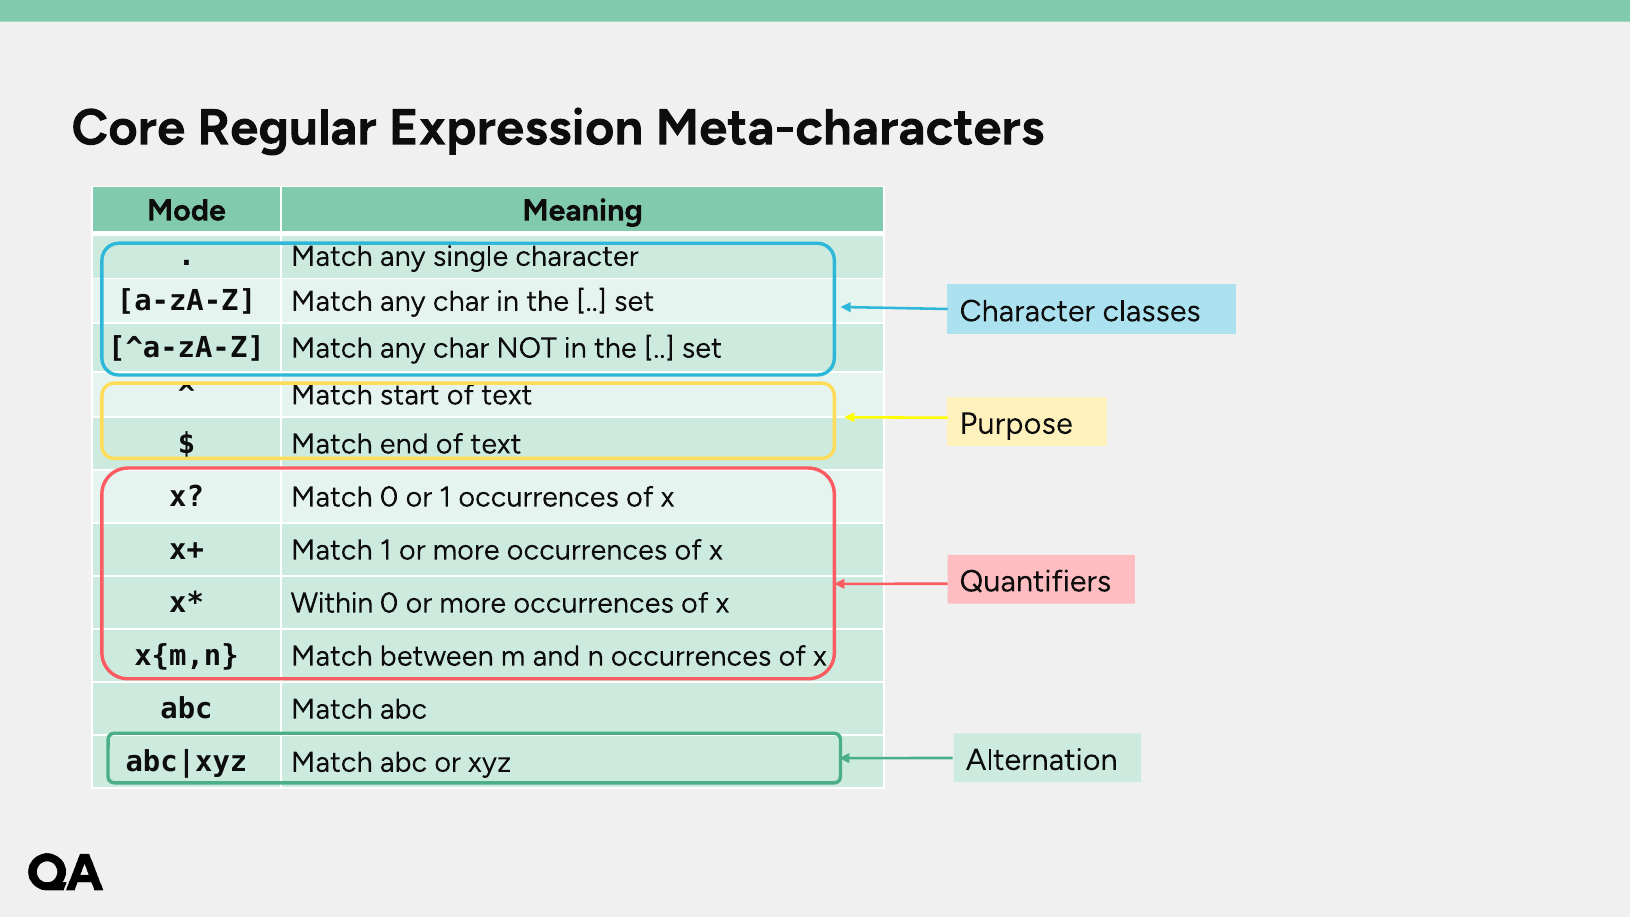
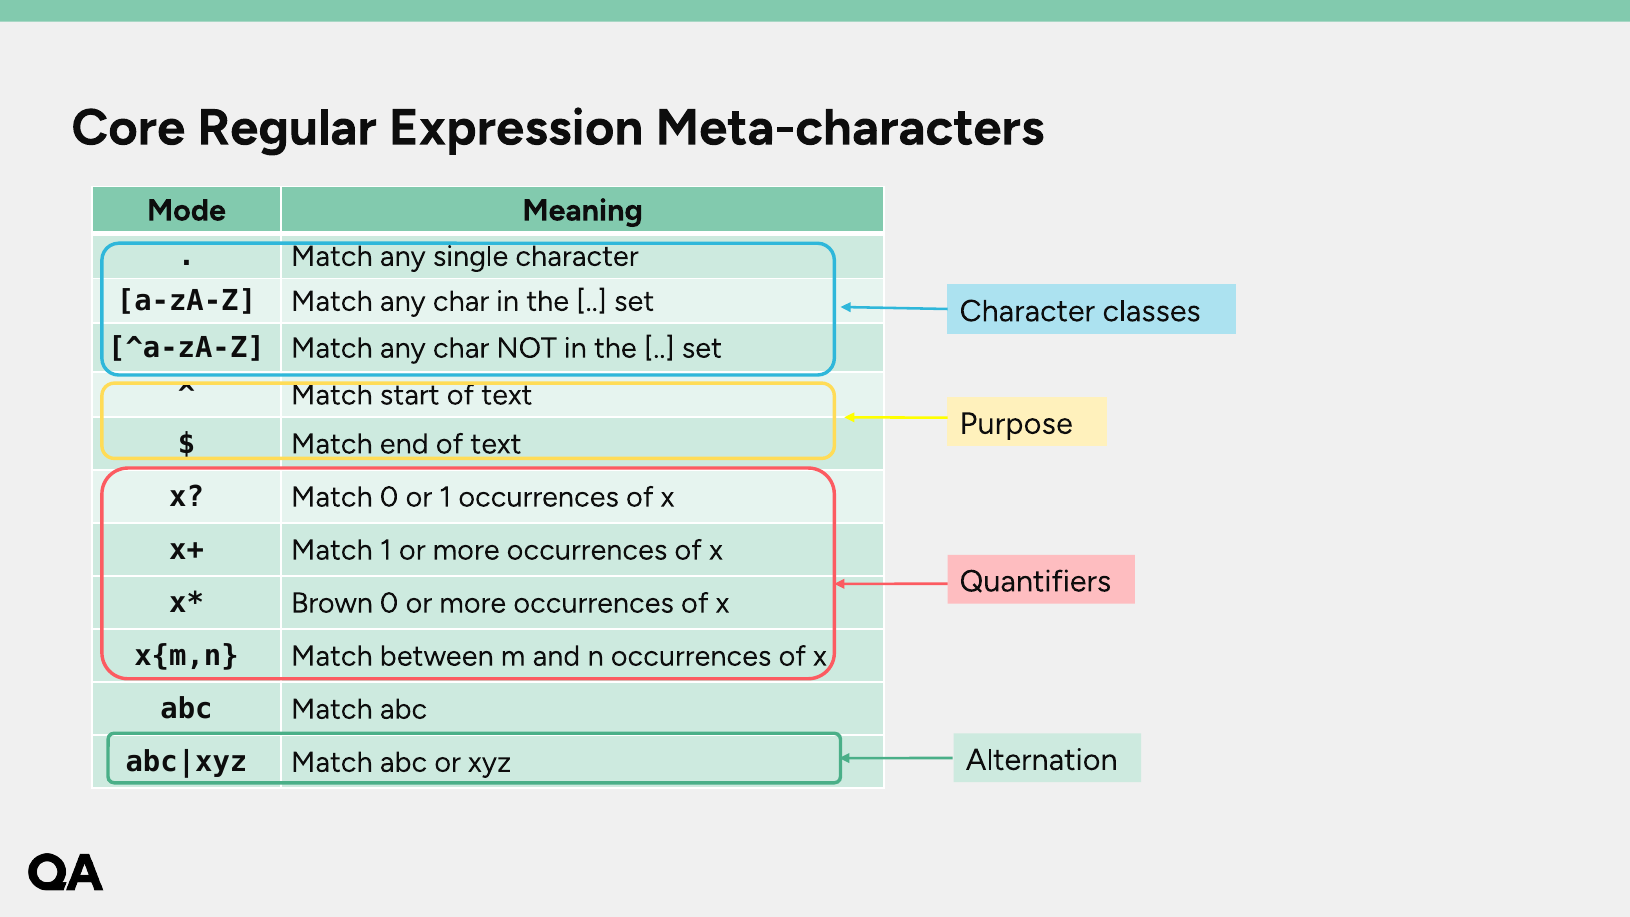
Within: Within -> Brown (332, 603)
